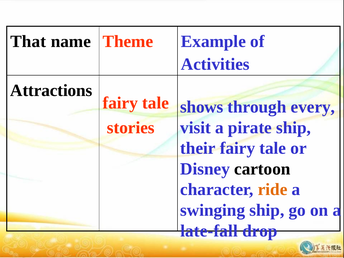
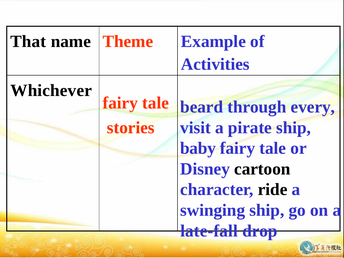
Attractions: Attractions -> Whichever (51, 90)
shows: shows -> beard (202, 107)
their: their -> baby (198, 148)
ride colour: orange -> black (273, 190)
